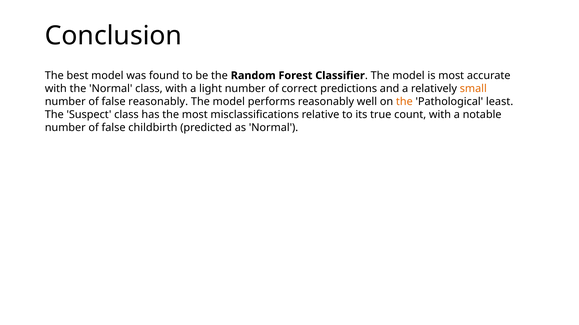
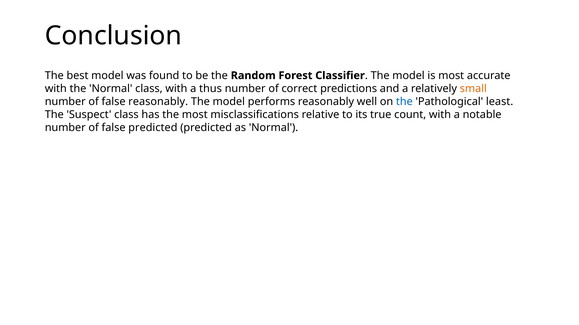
light: light -> thus (211, 89)
the colour: orange -> blue (404, 102)
false childbirth: childbirth -> predicted (153, 128)
